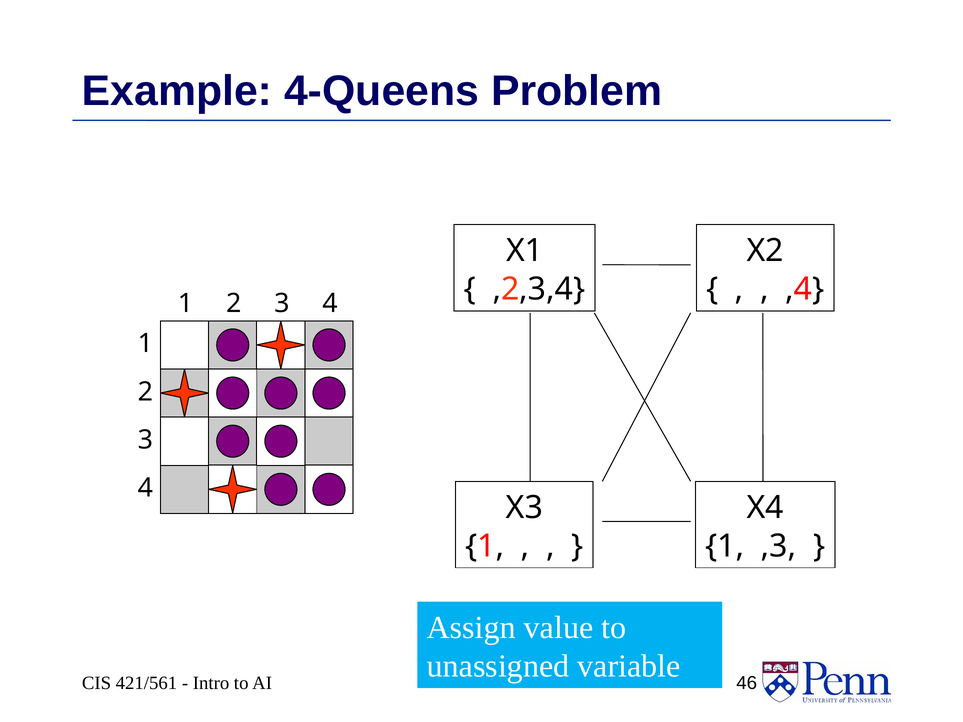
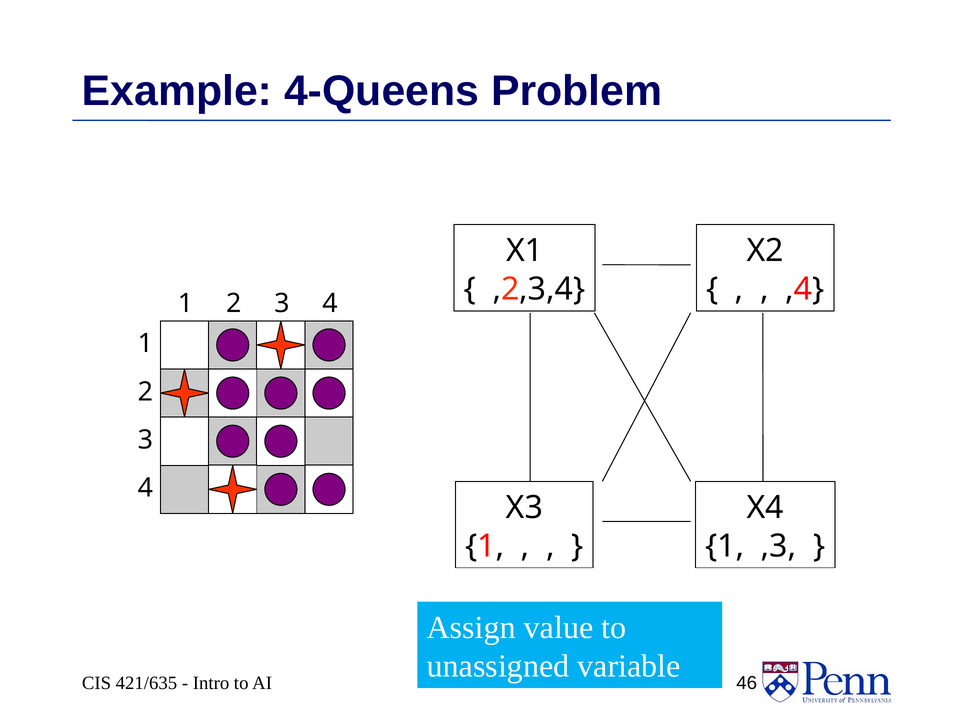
421/561: 421/561 -> 421/635 (146, 683)
